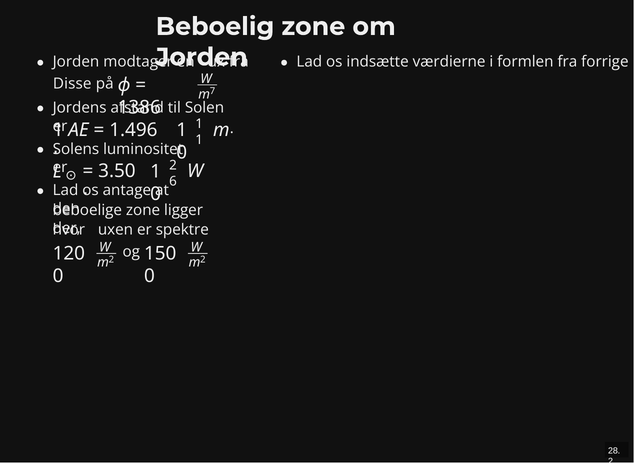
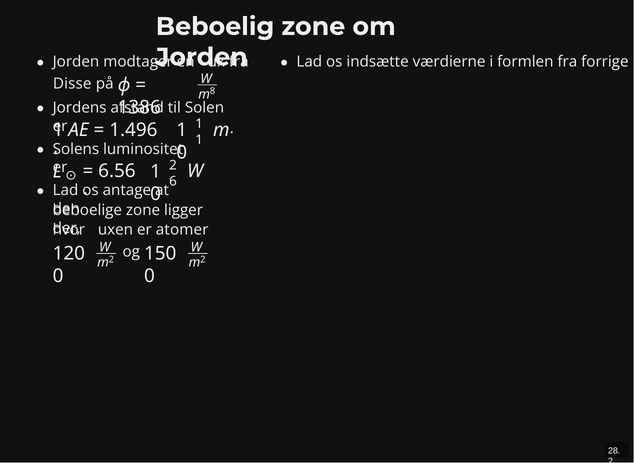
7: 7 -> 8 (213, 91)
3.50: 3.50 -> 6.56 (117, 171)
spektre: spektre -> atomer (182, 229)
